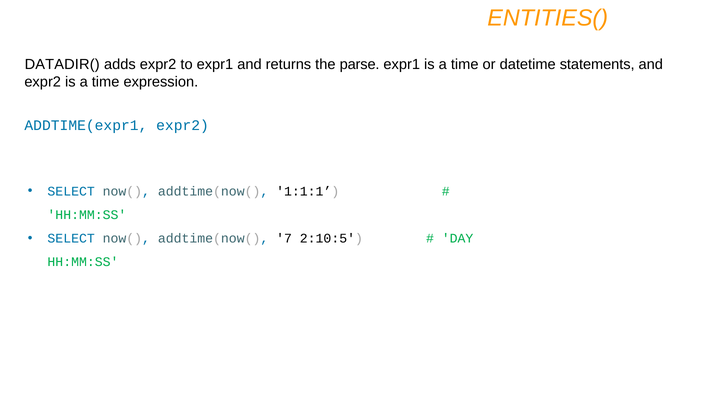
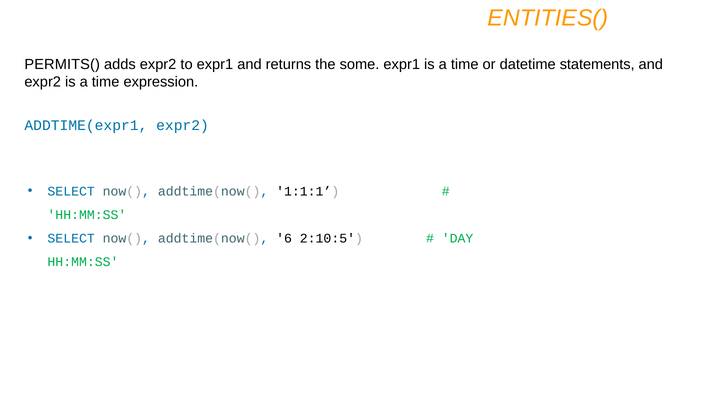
DATADIR(: DATADIR( -> PERMITS( (62, 64)
parse: parse -> some (360, 64)
7: 7 -> 6 (284, 239)
